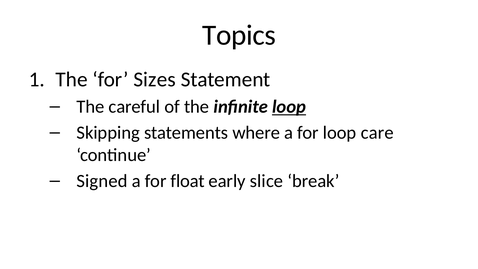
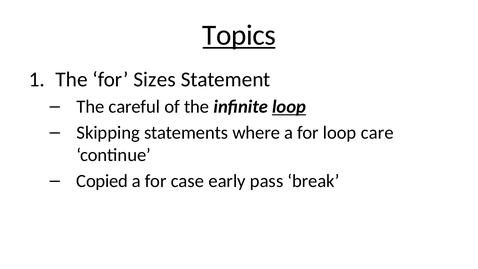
Topics underline: none -> present (239, 35)
Signed: Signed -> Copied (102, 181)
float: float -> case (187, 181)
slice: slice -> pass (267, 181)
